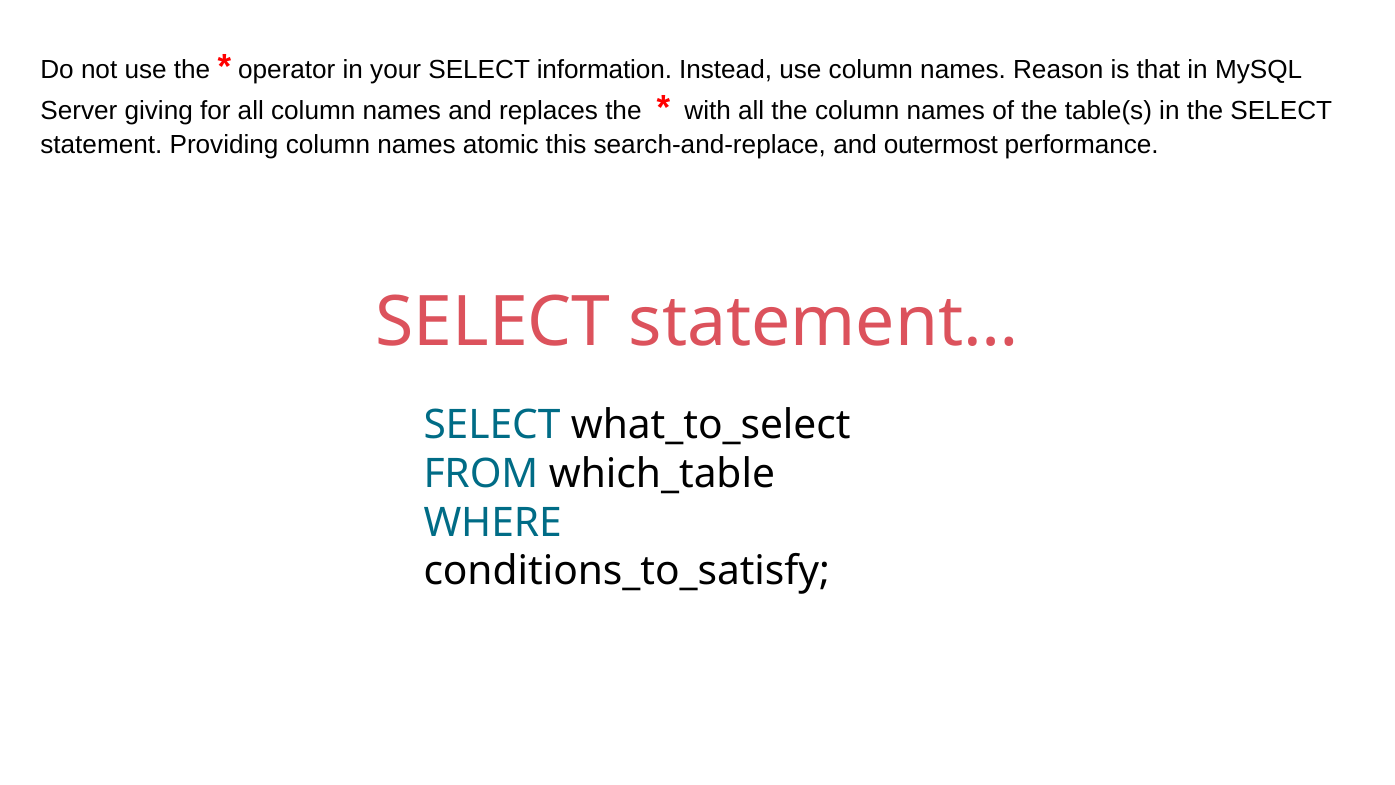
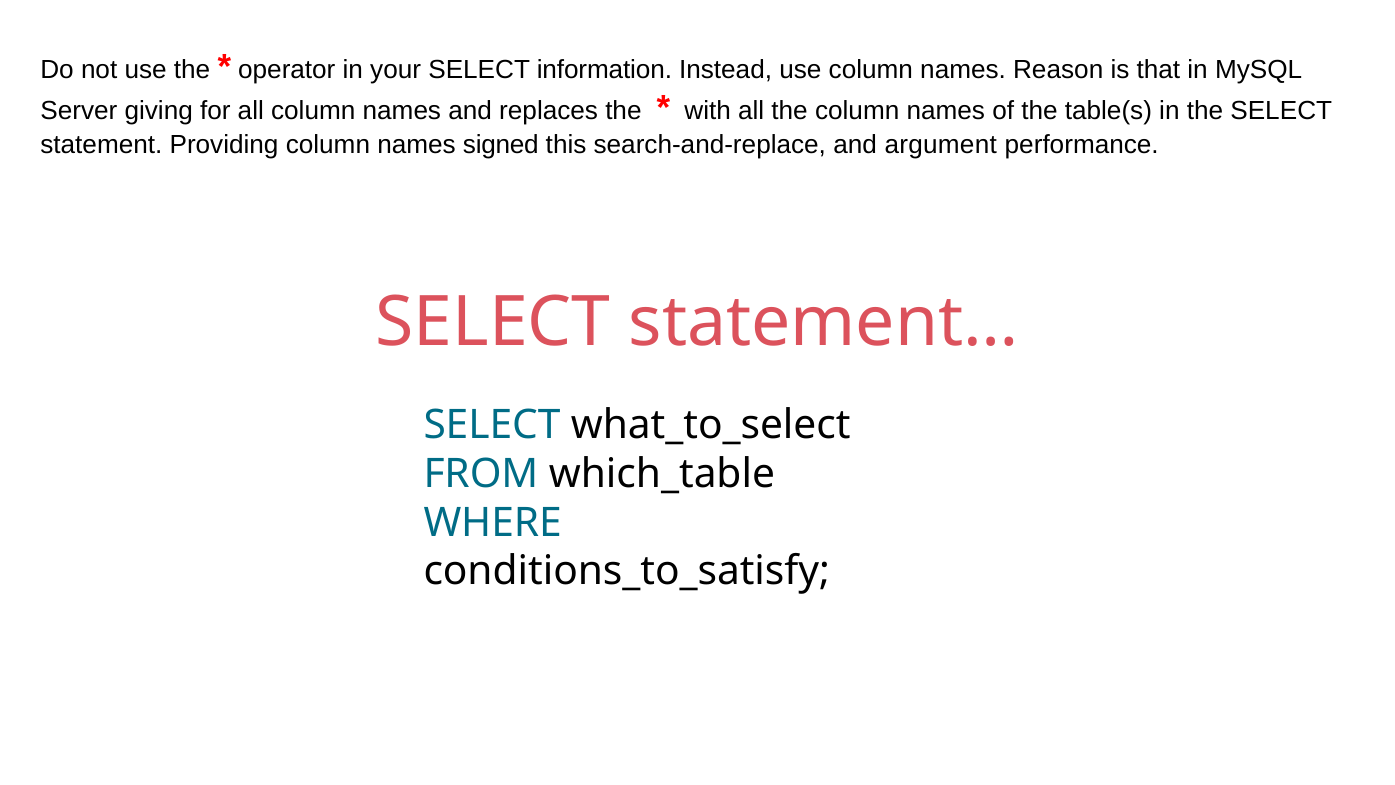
atomic: atomic -> signed (501, 144)
outermost: outermost -> argument (941, 144)
